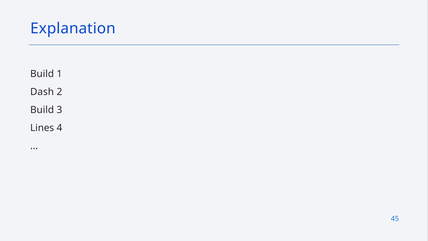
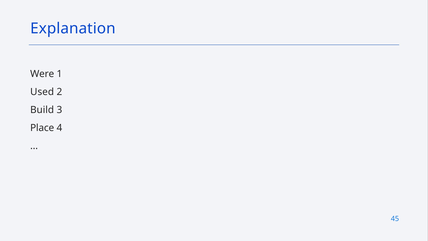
Build: Build -> Were (42, 74)
Dash: Dash -> Used (42, 92)
Lines: Lines -> Place (42, 128)
